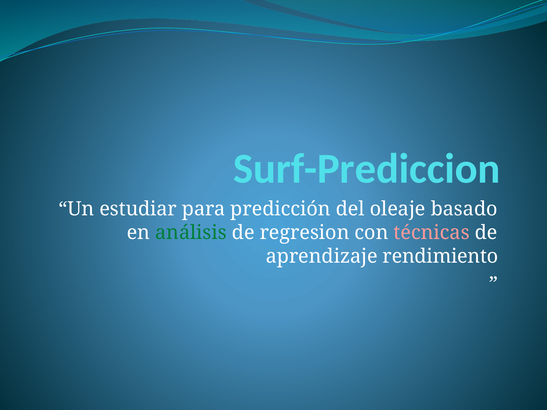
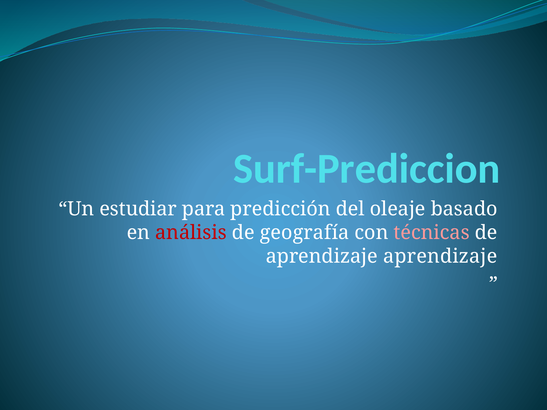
análisis colour: green -> red (191, 233)
regresion: regresion -> geografía (304, 233)
aprendizaje rendimiento: rendimiento -> aprendizaje (440, 257)
